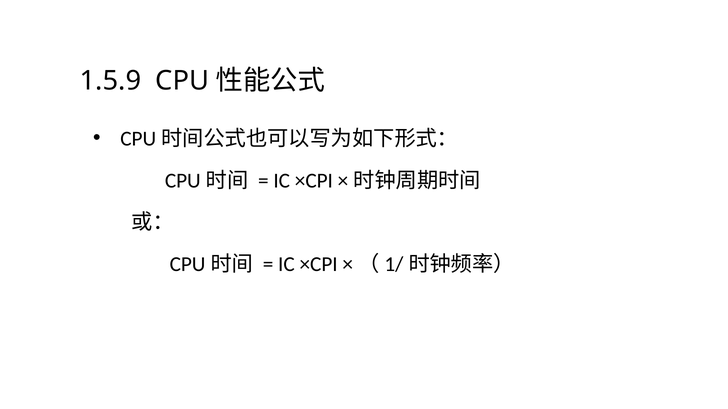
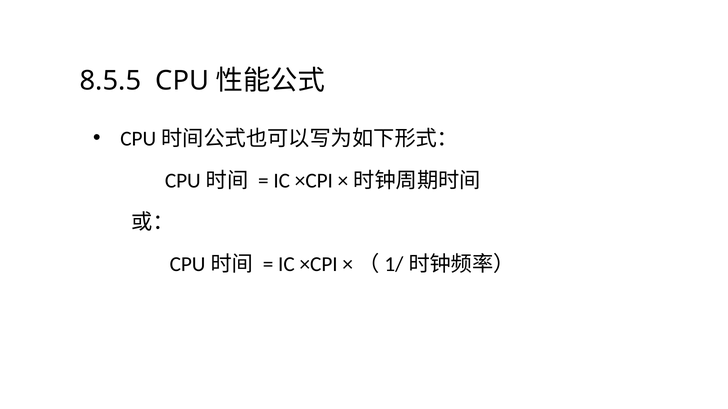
1.5.9: 1.5.9 -> 8.5.5 (111, 81)
